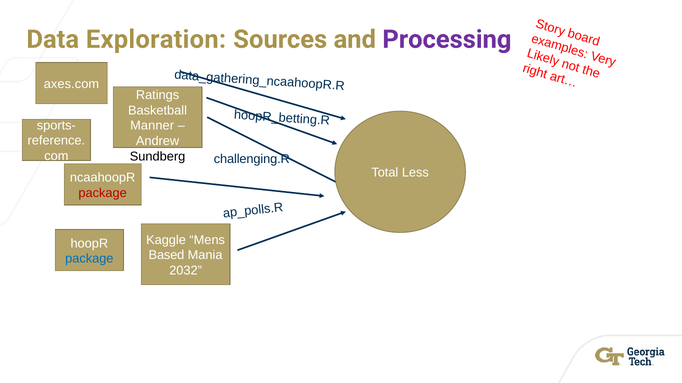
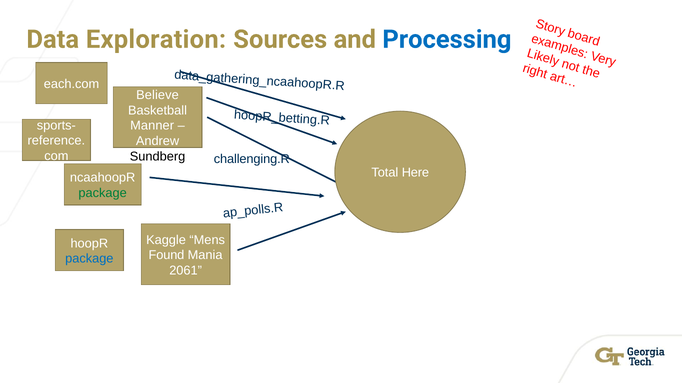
Processing colour: purple -> blue (447, 39)
axes.com: axes.com -> each.com (71, 84)
Ratings: Ratings -> Believe (157, 95)
Less: Less -> Here (415, 173)
package colour: red -> green (103, 193)
Based: Based -> Found (166, 256)
2032: 2032 -> 2061 (186, 271)
